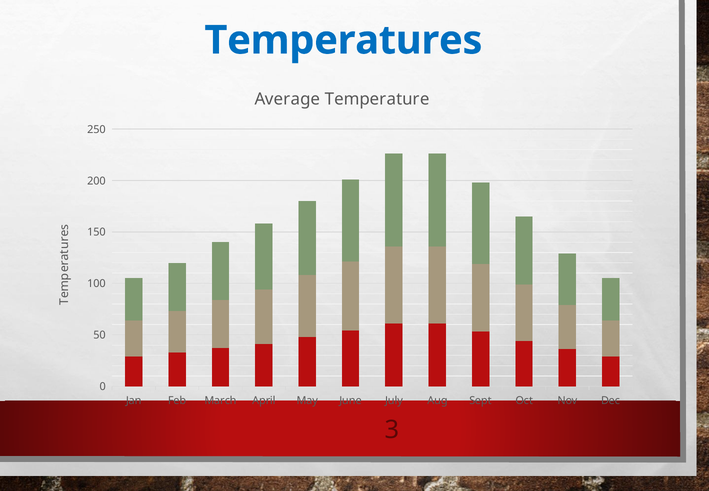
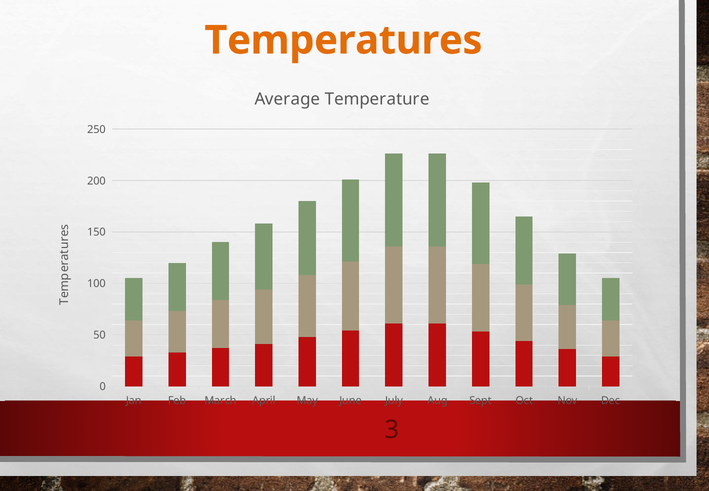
Temperatures colour: blue -> orange (343, 40)
